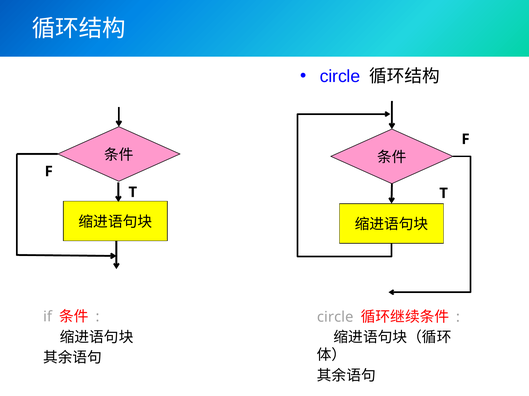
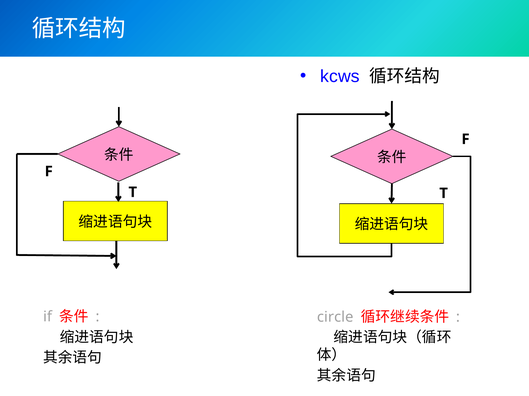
circle: circle -> kcws (340, 76)
